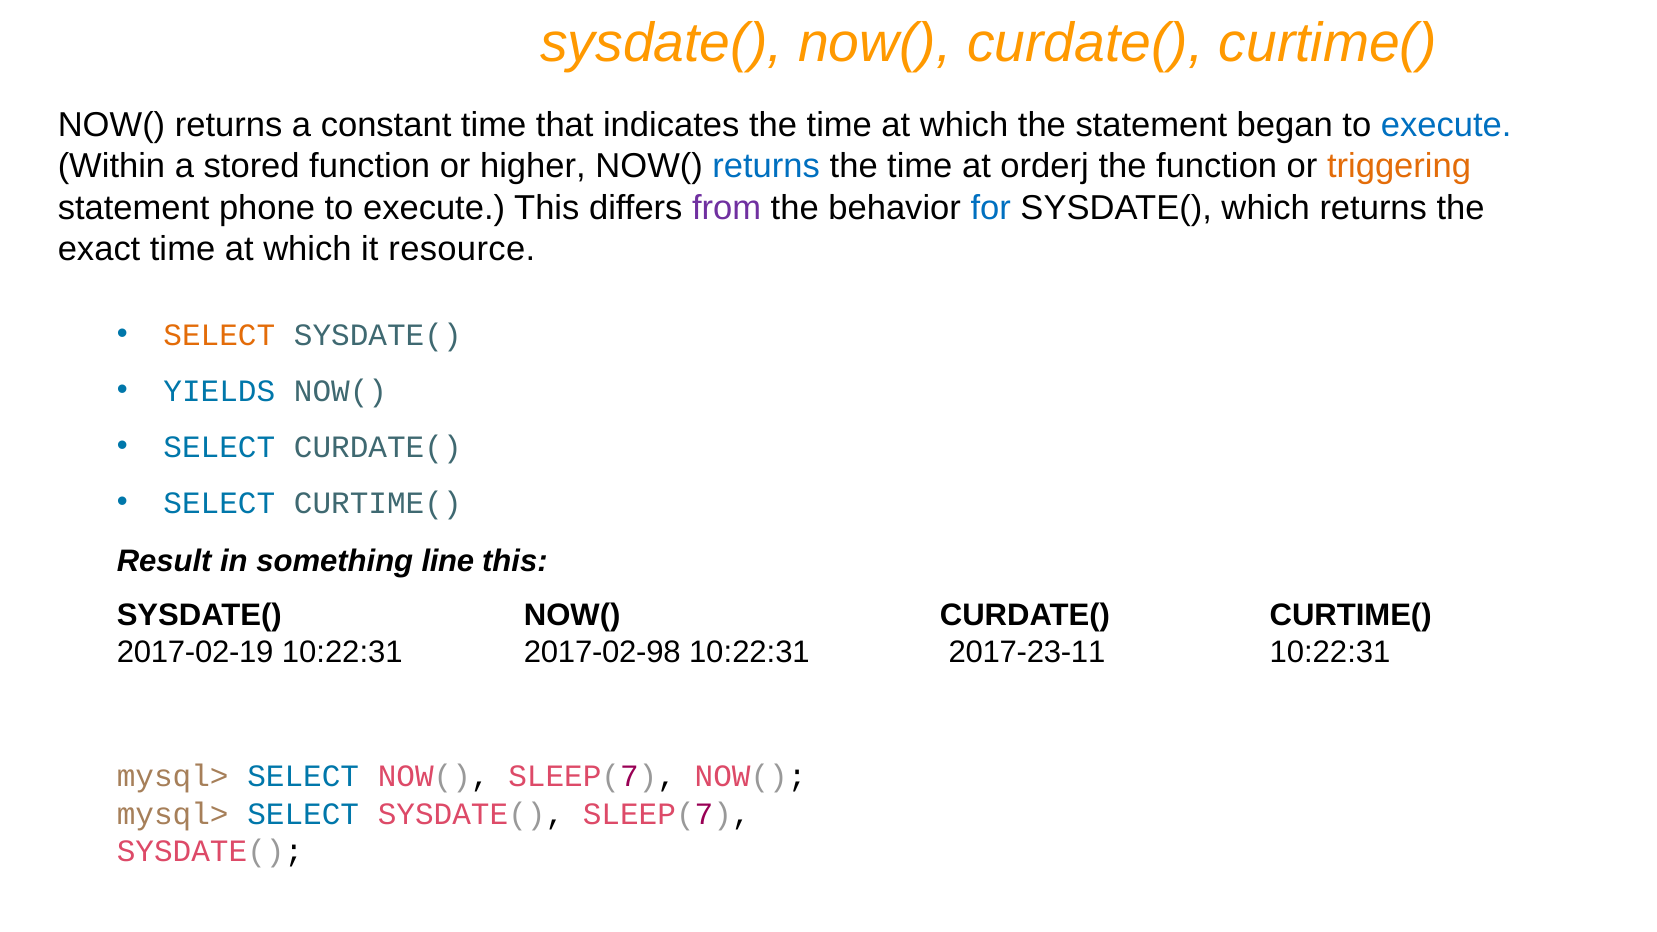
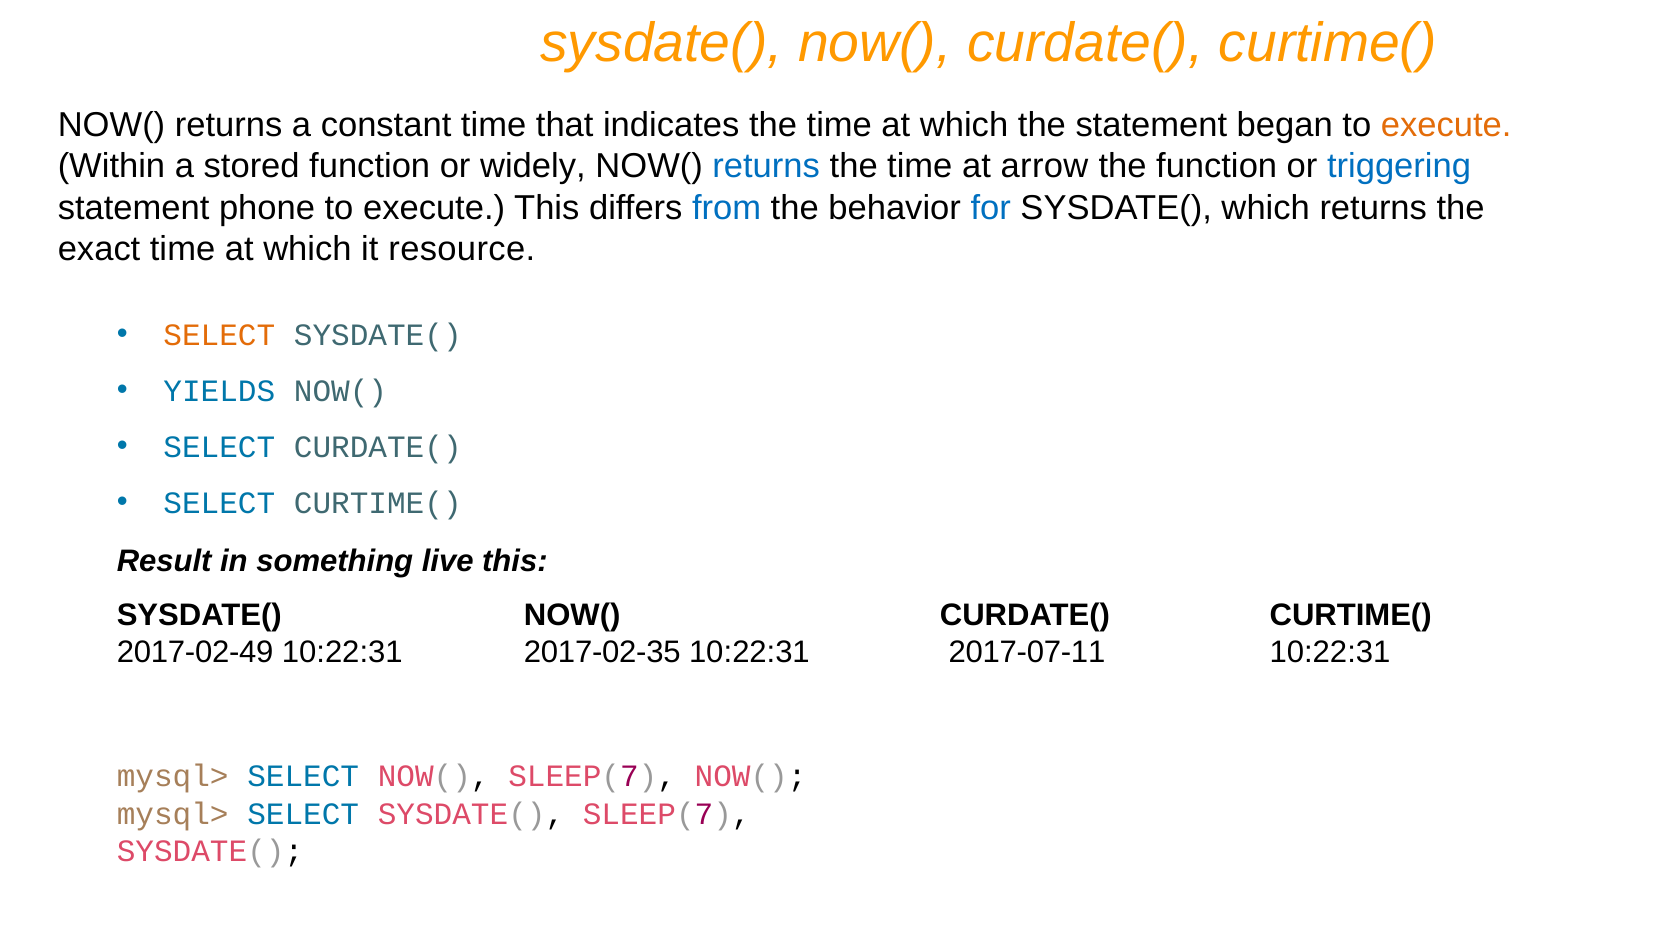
execute colour: blue -> orange (1446, 125)
higher: higher -> widely (533, 166)
orderj: orderj -> arrow (1045, 166)
triggering colour: orange -> blue (1399, 166)
from colour: purple -> blue (727, 208)
line: line -> live (448, 561)
2017-02-19: 2017-02-19 -> 2017-02-49 (195, 653)
2017-02-98: 2017-02-98 -> 2017-02-35 (602, 653)
2017-23-11: 2017-23-11 -> 2017-07-11 (1027, 653)
